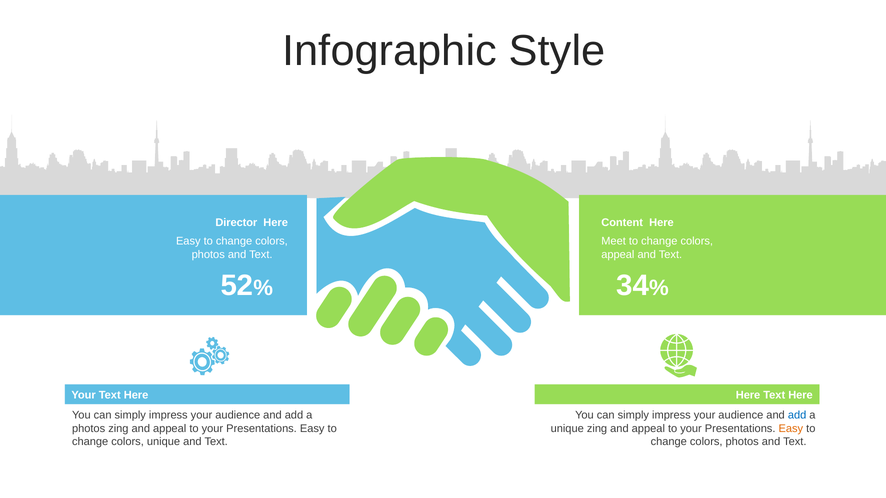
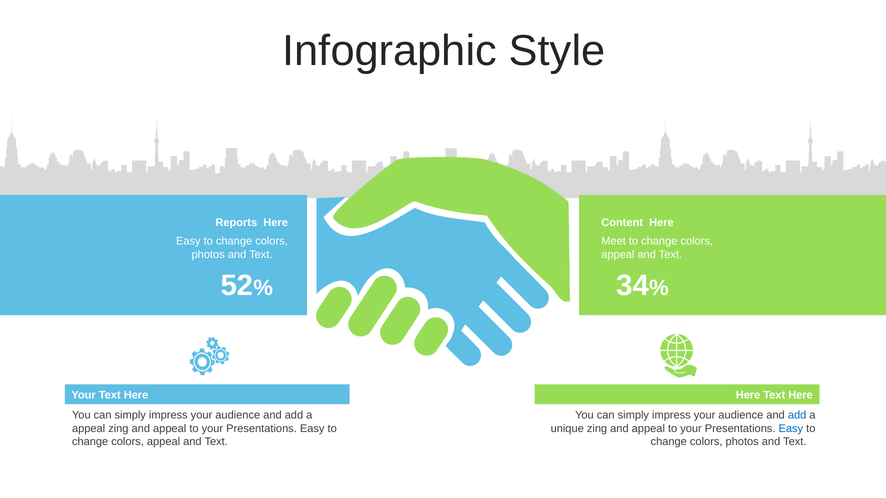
Director: Director -> Reports (236, 223)
photos: photos -> appeal (89, 429)
Easy colour: orange -> blue (791, 429)
unique: unique -> appeal (164, 442)
